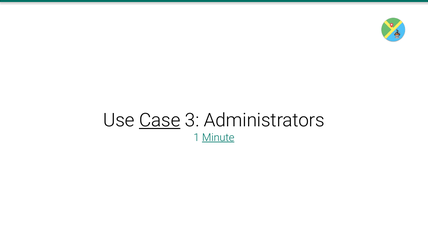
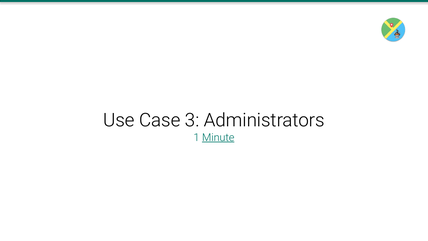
Case underline: present -> none (160, 120)
